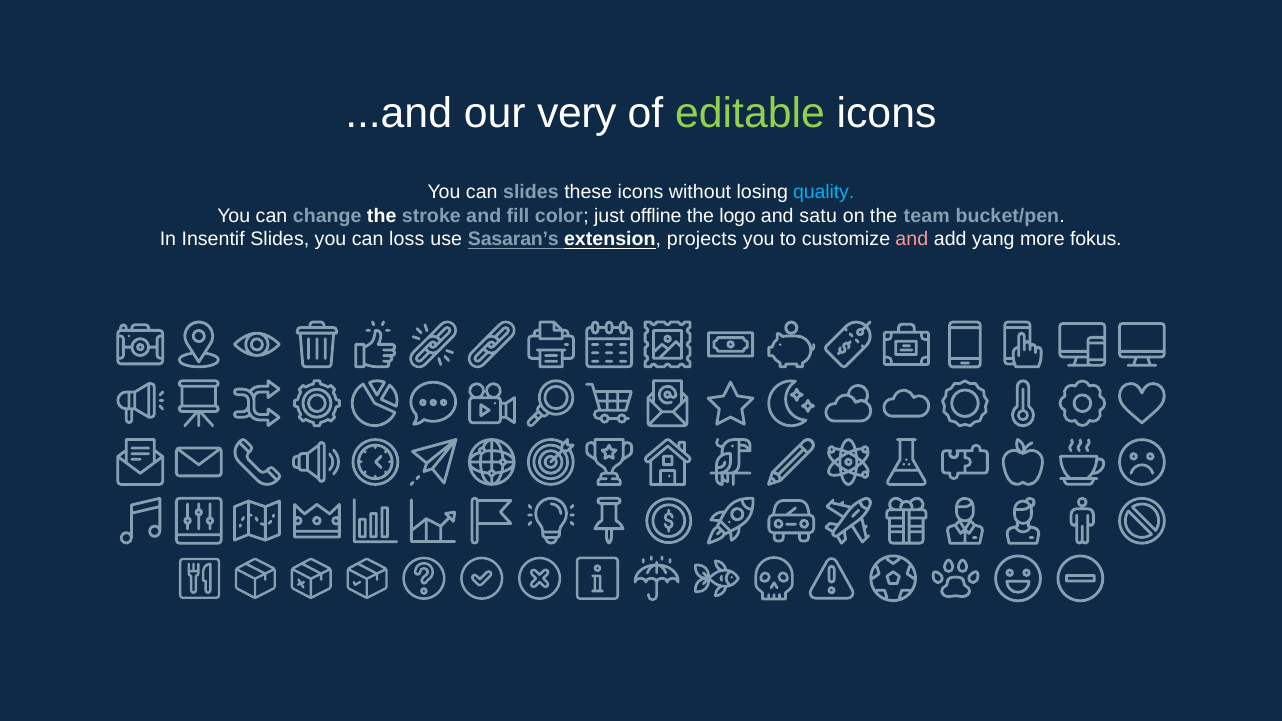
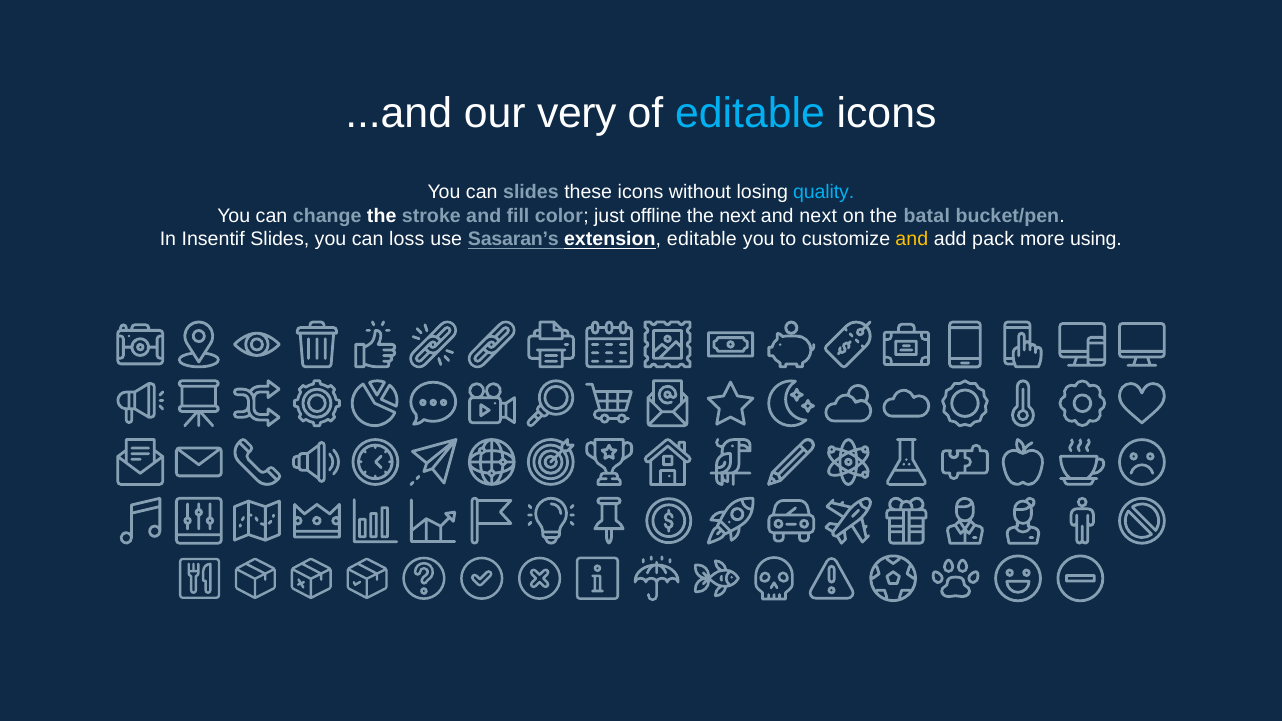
editable colour: light green -> light blue (750, 113)
the logo: logo -> next (738, 216)
and satu: satu -> next (818, 216)
team: team -> batal (927, 216)
extension projects: projects -> editable (702, 240)
and colour: pink -> yellow (912, 240)
yang: yang -> pack (993, 240)
fokus: fokus -> using (1096, 240)
